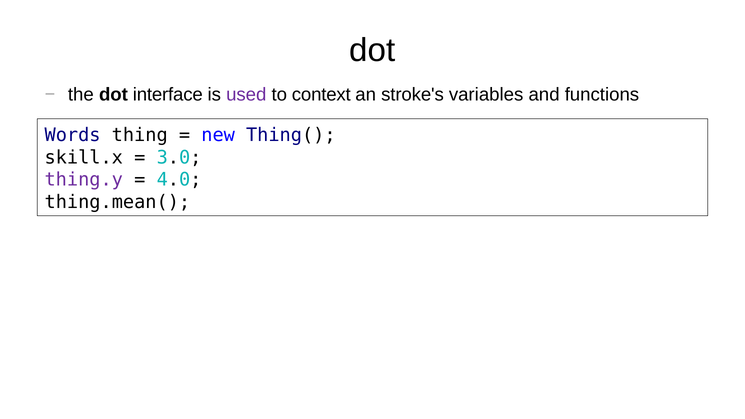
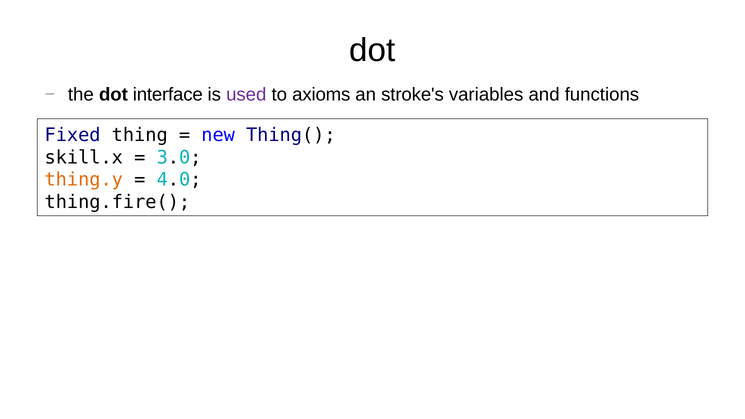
context: context -> axioms (321, 95)
Words: Words -> Fixed (73, 135)
thing.y colour: purple -> orange (84, 180)
thing.mean(: thing.mean( -> thing.fire( (117, 202)
